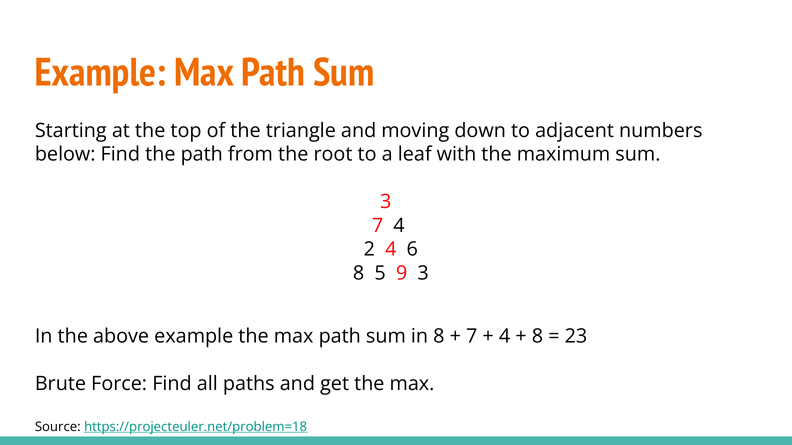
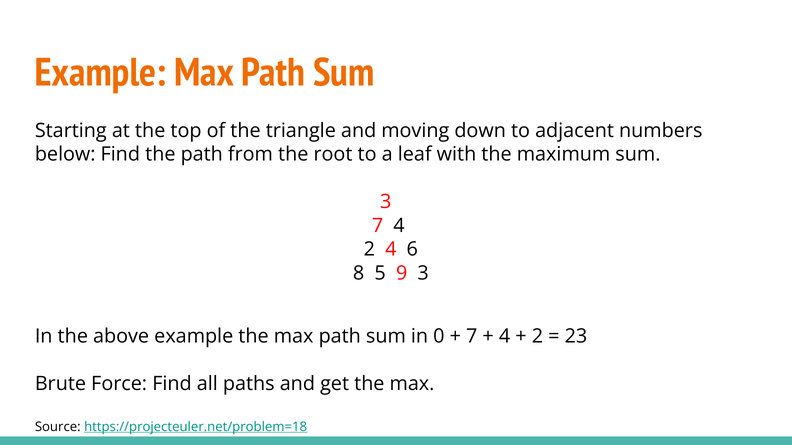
in 8: 8 -> 0 (439, 337)
8: 8 -> 2 (537, 337)
